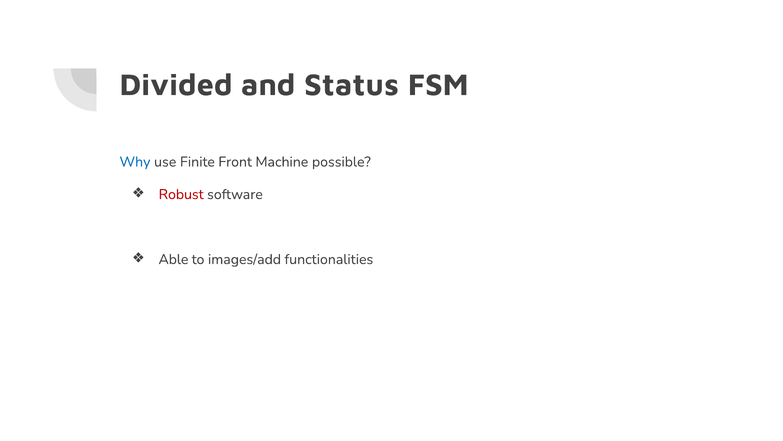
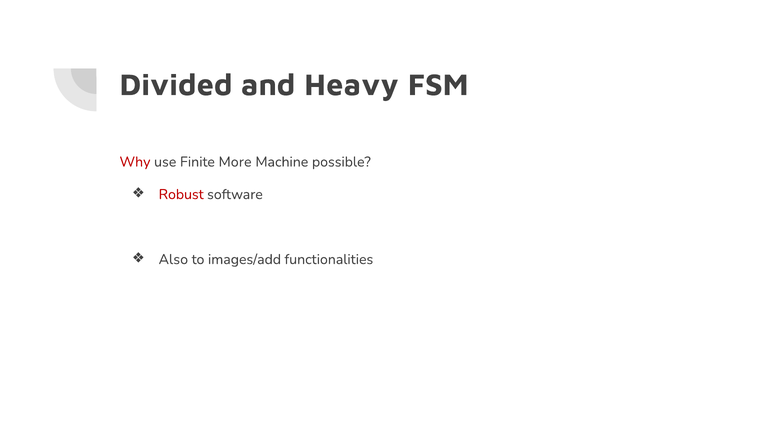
Status: Status -> Heavy (351, 85)
Why colour: blue -> red (135, 162)
Front: Front -> More (235, 162)
Able: Able -> Also (173, 259)
